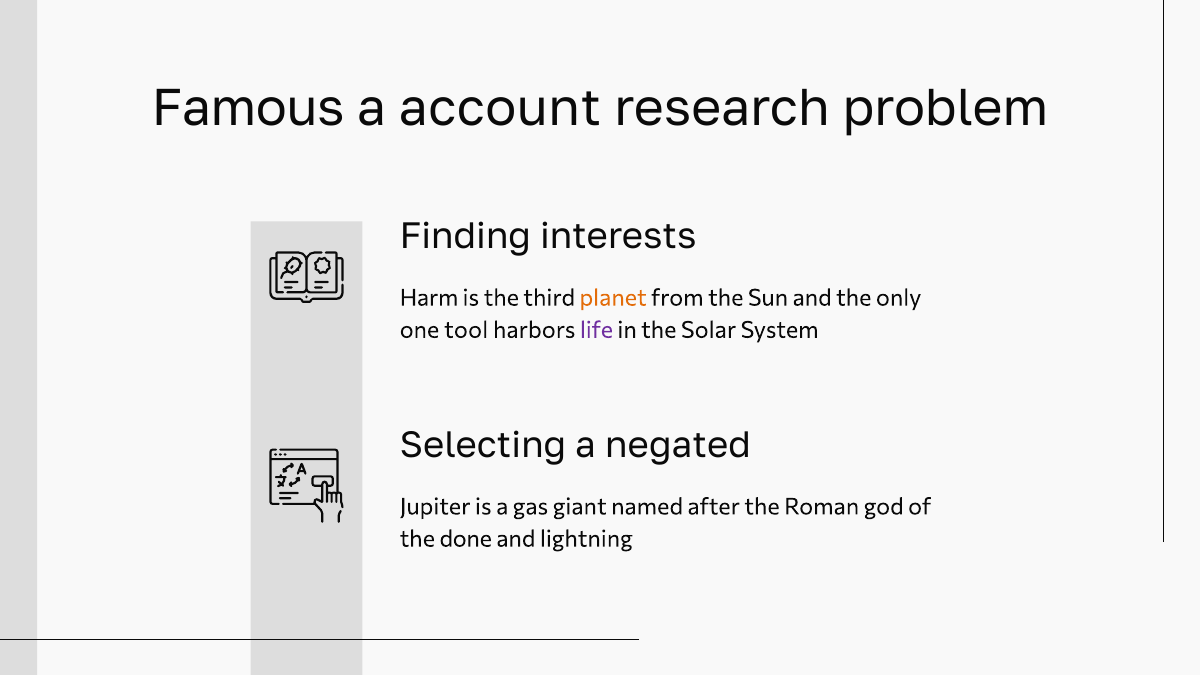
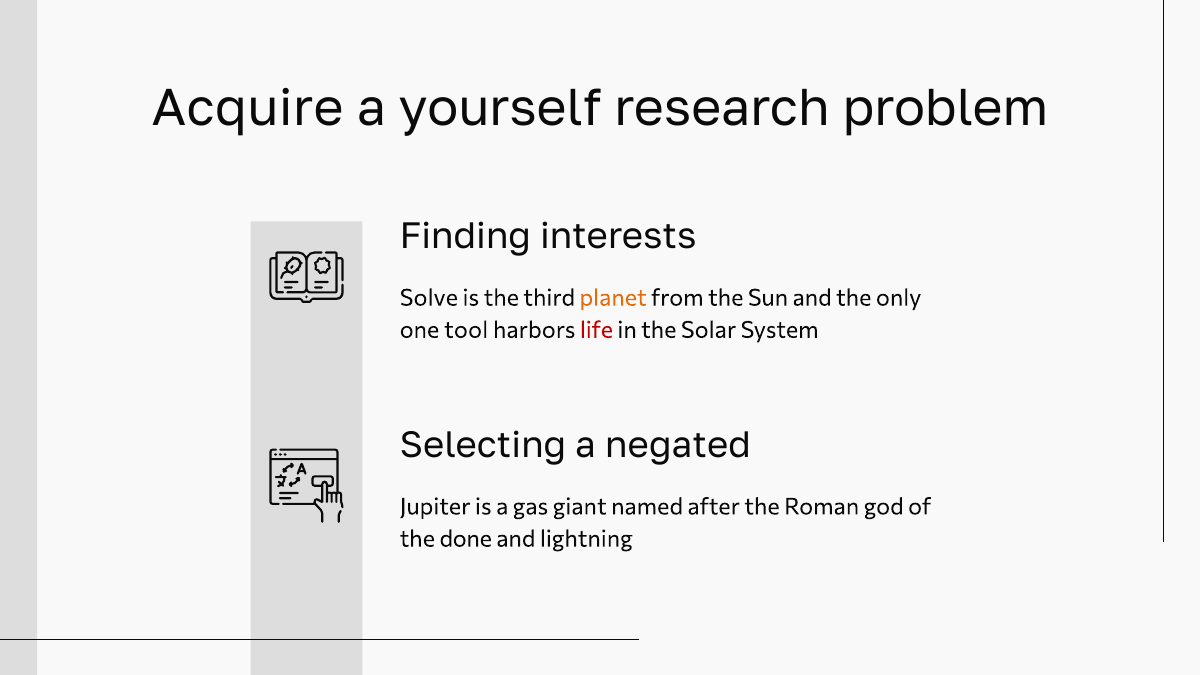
Famous: Famous -> Acquire (248, 108)
account: account -> yourself (500, 108)
Harm: Harm -> Solve (429, 298)
life colour: purple -> red (597, 330)
